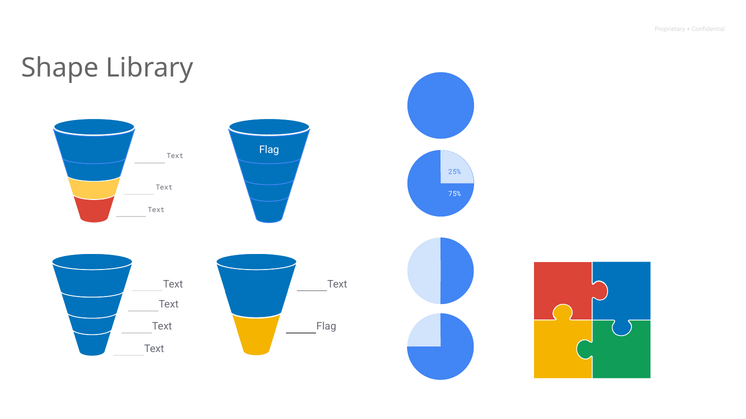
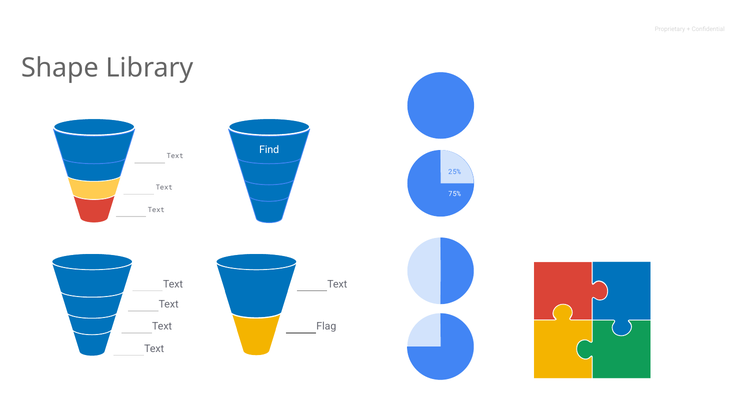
Flag: Flag -> Find (269, 150)
